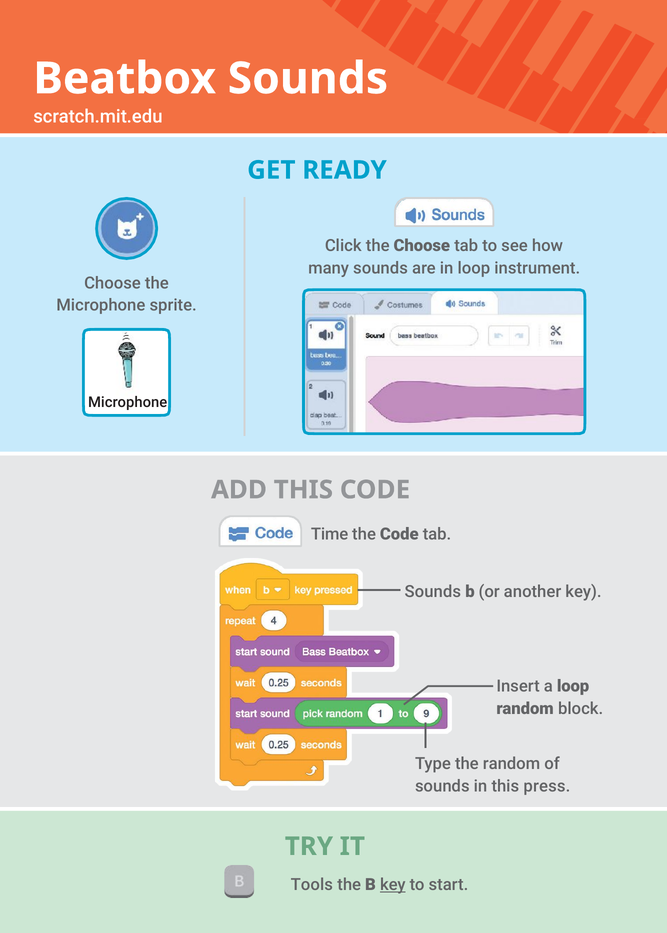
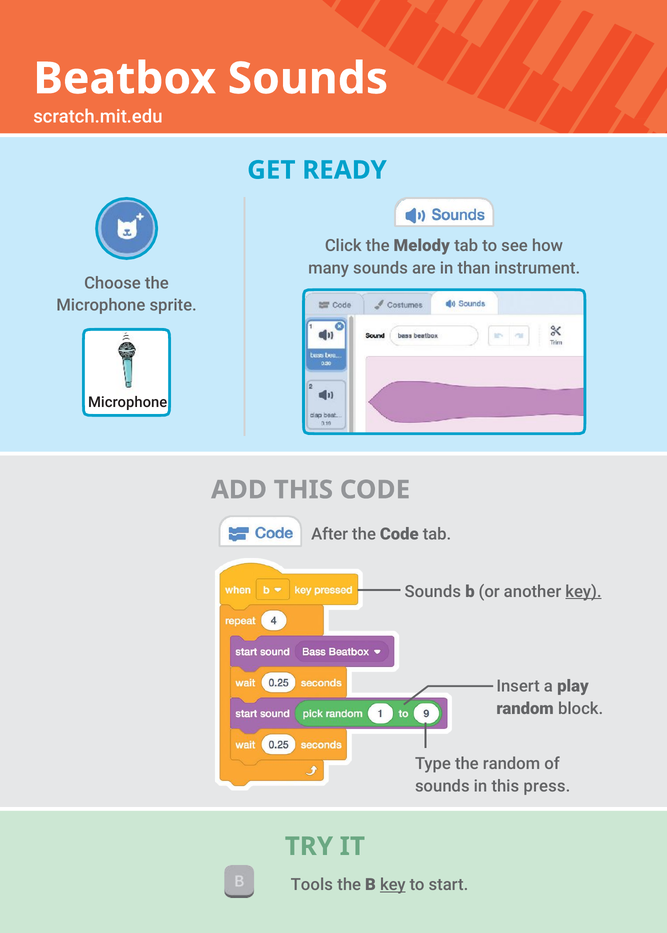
the Choose: Choose -> Melody (422, 246)
in loop: loop -> than (474, 268)
Time: Time -> After (330, 535)
key underline: none -> present (584, 592)
a loop: loop -> play (573, 687)
